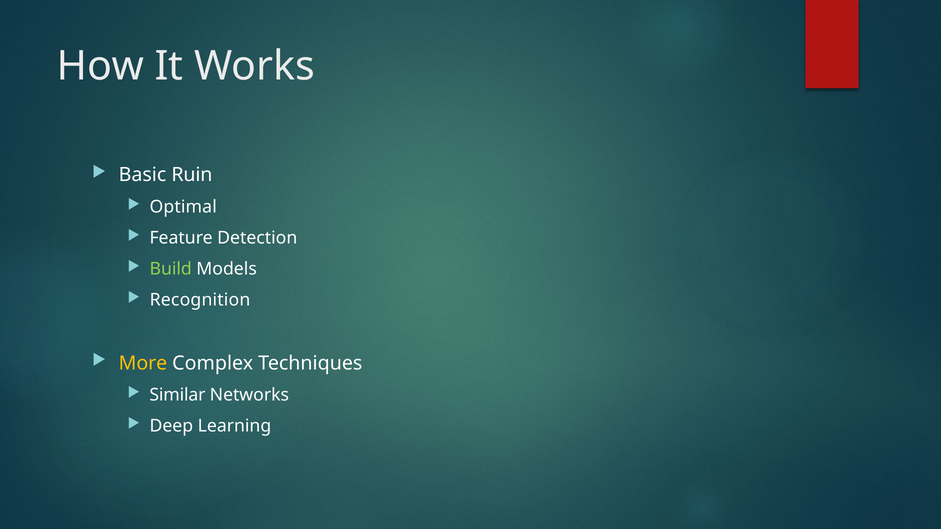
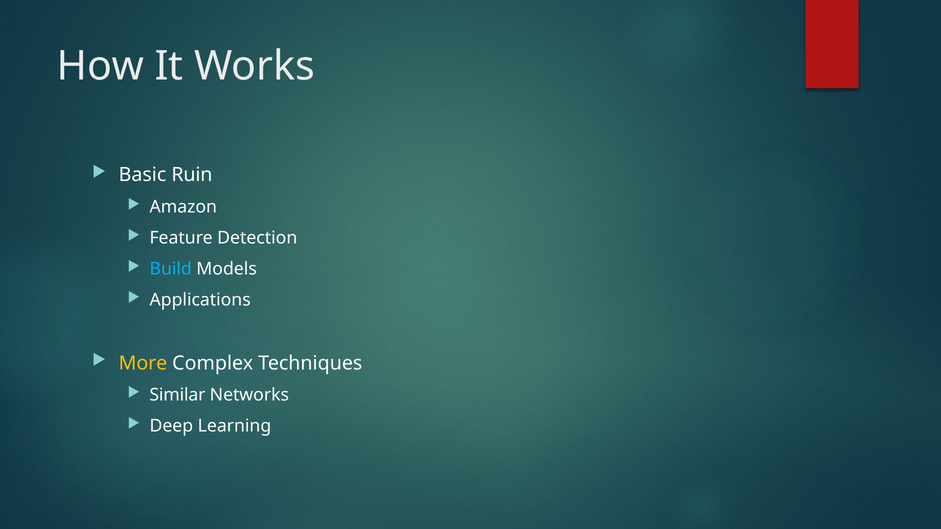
Optimal: Optimal -> Amazon (183, 207)
Build colour: light green -> light blue (171, 269)
Recognition: Recognition -> Applications (200, 300)
